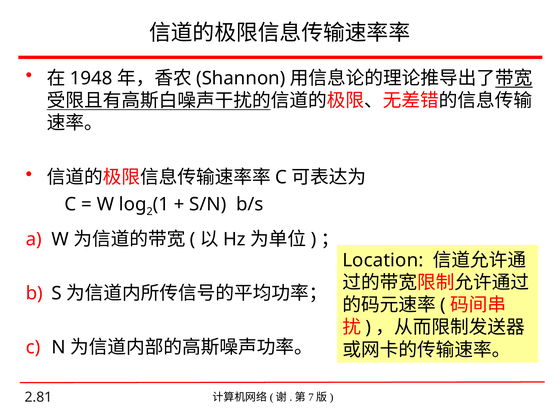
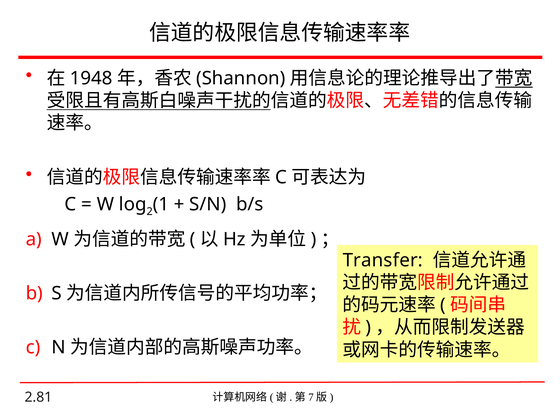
Location: Location -> Transfer (383, 260)
